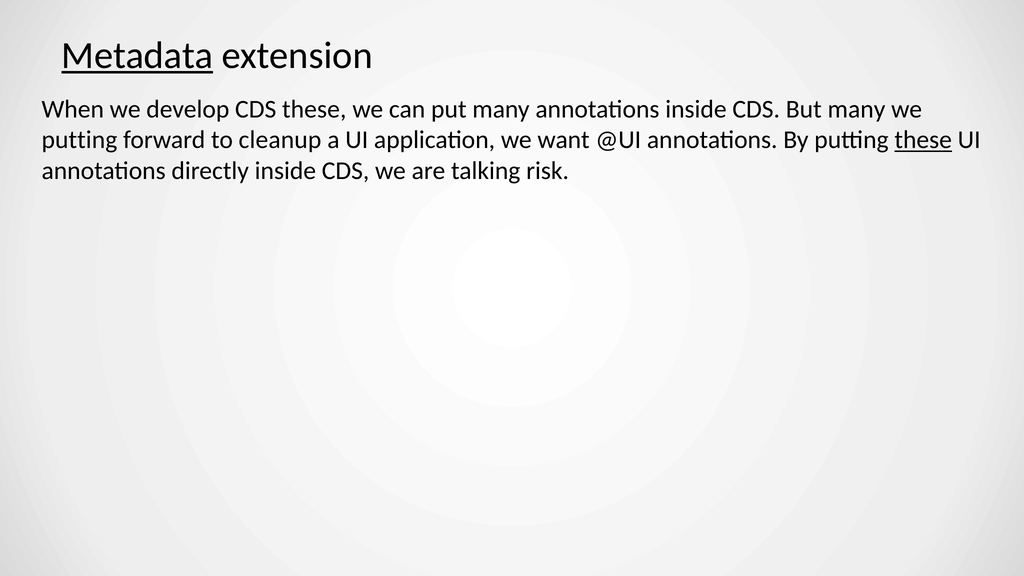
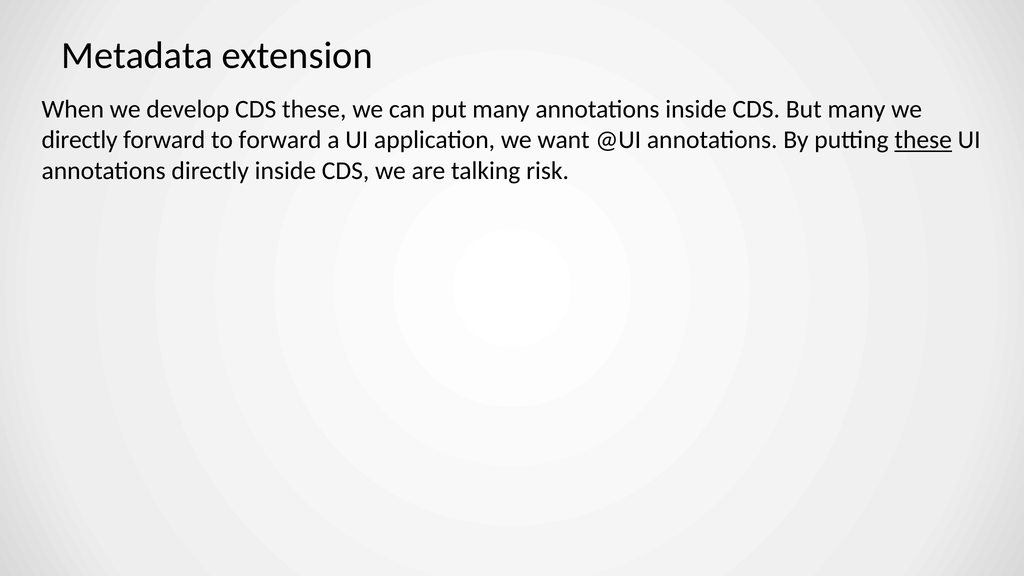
Metadata underline: present -> none (137, 56)
putting: putting -> directly (80, 140)
to cleanup: cleanup -> forward (280, 140)
